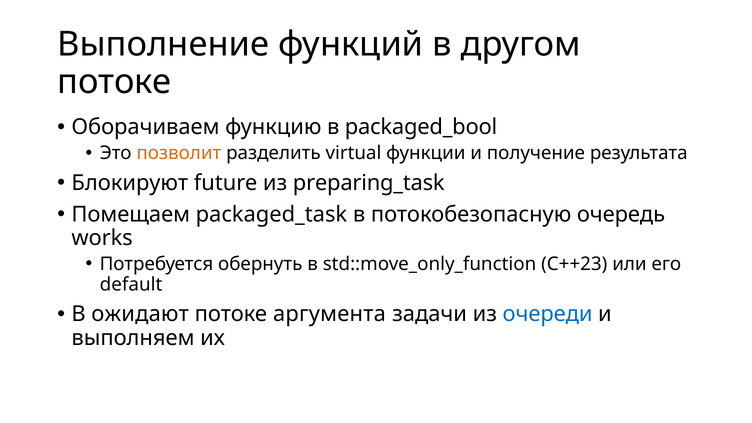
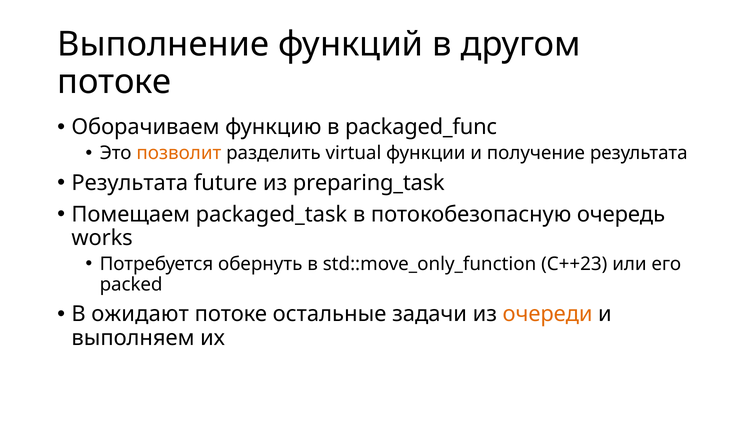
packaged_bool: packaged_bool -> packaged_func (421, 127)
Блокируют: Блокируют -> Результата (130, 183)
default: default -> packed (131, 284)
аргумента: аргумента -> остальные (330, 314)
очереди colour: blue -> orange (548, 314)
